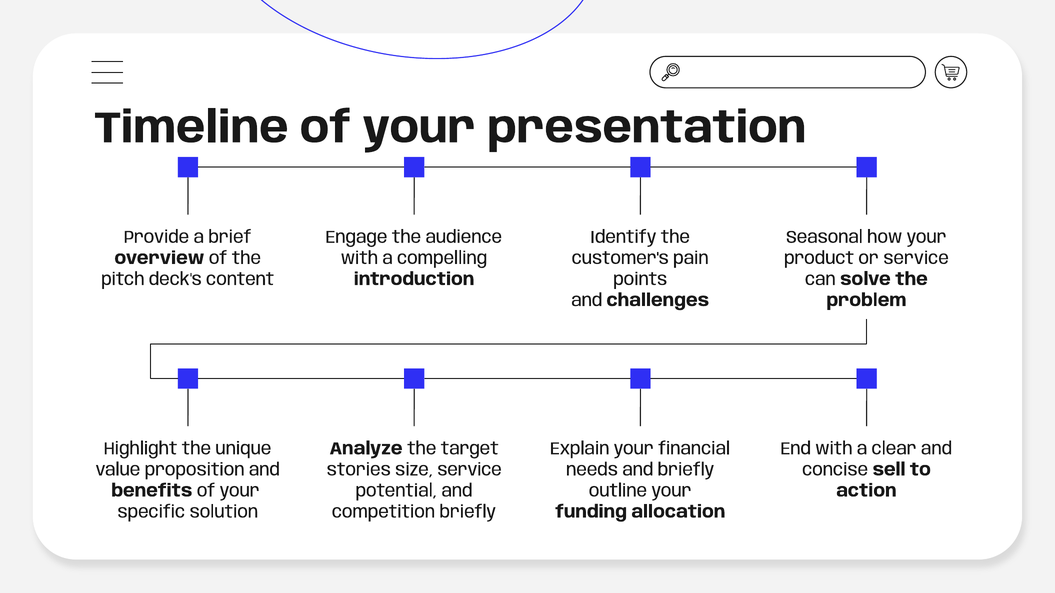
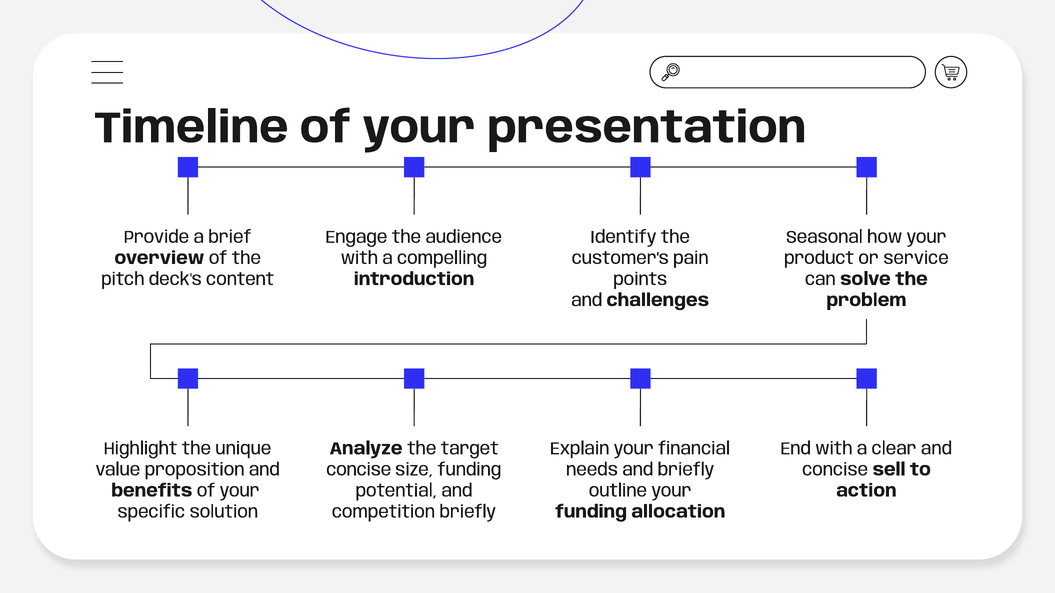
stories: stories -> concise (359, 470)
size service: service -> funding (470, 470)
